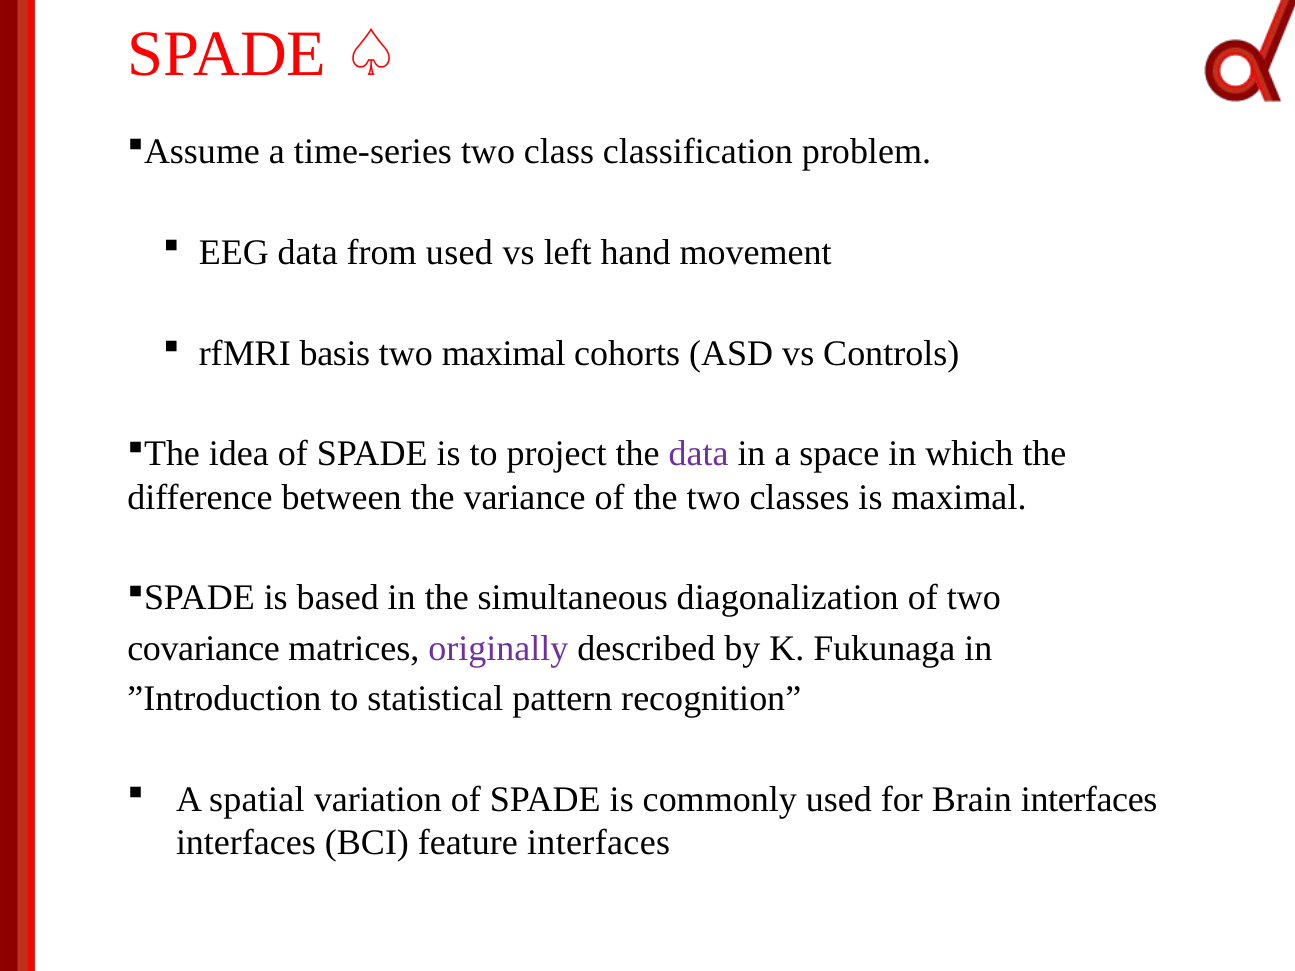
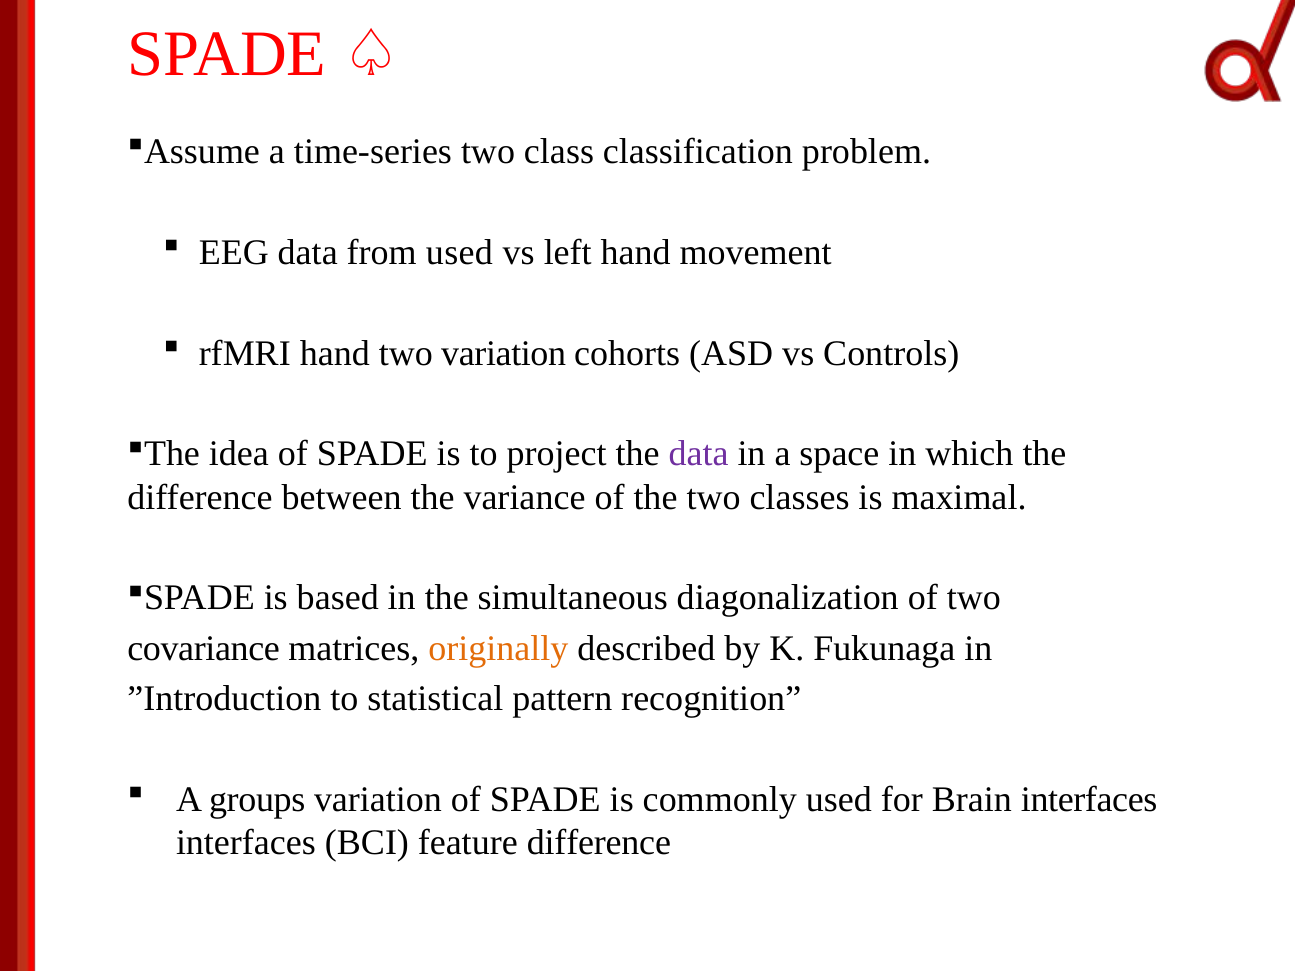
rfMRI basis: basis -> hand (335, 353)
two maximal: maximal -> variation (504, 353)
originally colour: purple -> orange (498, 648)
spatial: spatial -> groups (257, 800)
feature interfaces: interfaces -> difference (599, 843)
